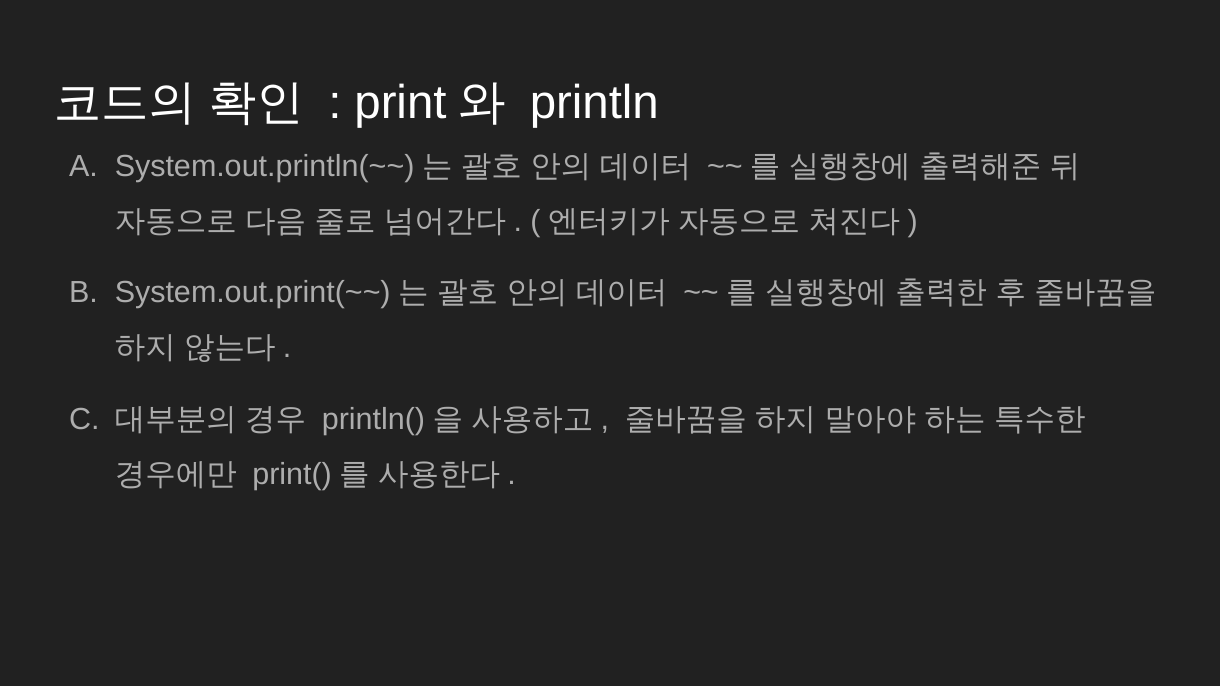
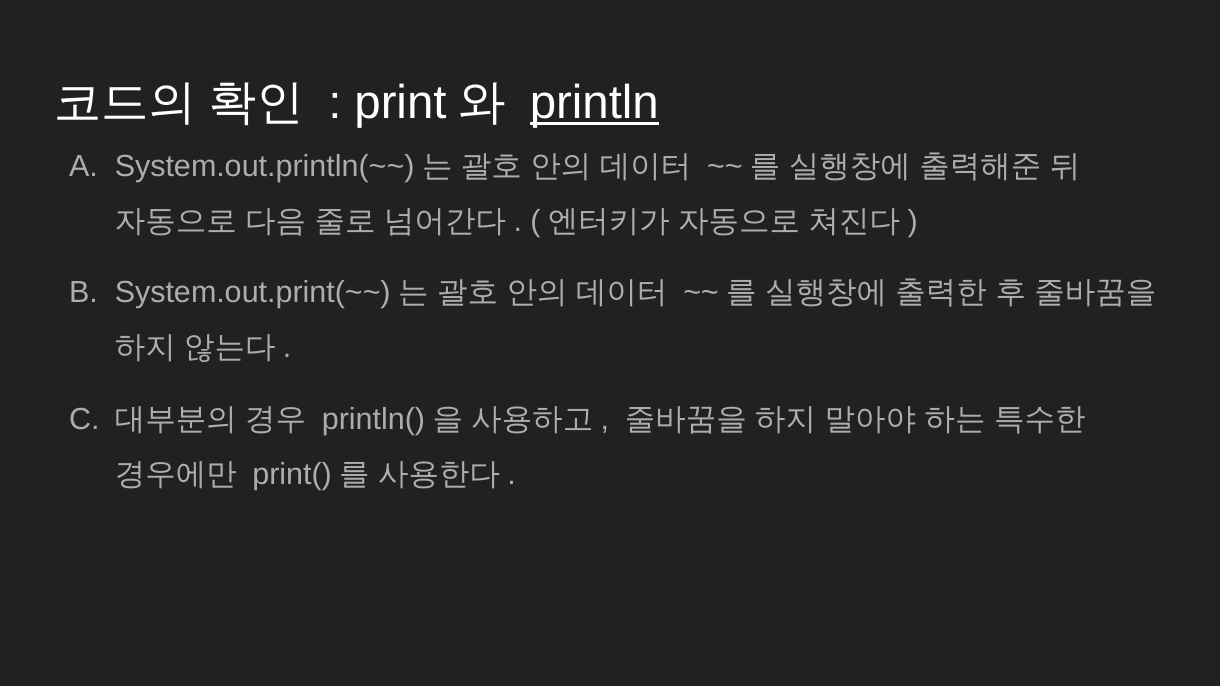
println underline: none -> present (594, 103)
